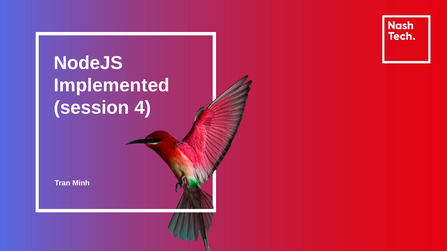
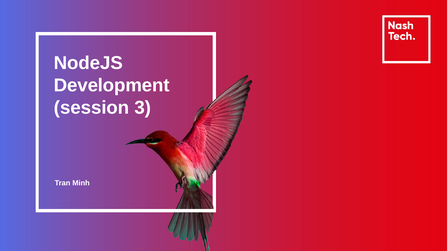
Implemented: Implemented -> Development (112, 85)
4: 4 -> 3 (143, 108)
